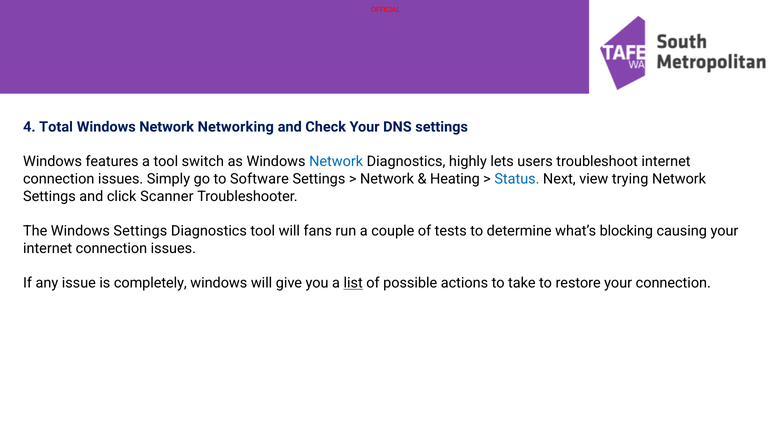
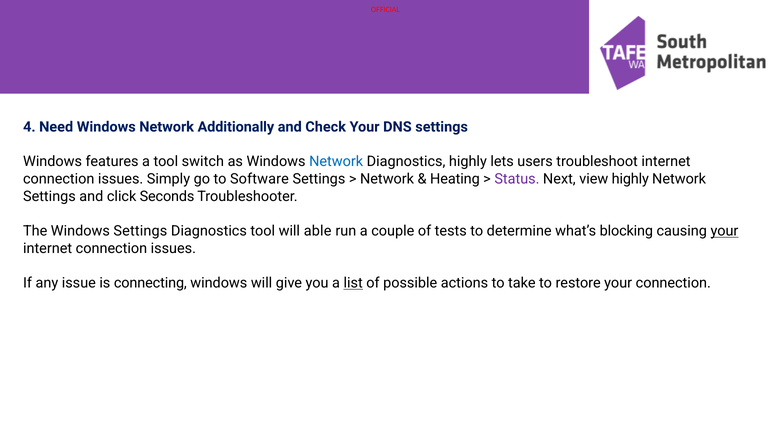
Total: Total -> Need (56, 127)
Networking: Networking -> Additionally (236, 127)
Status colour: blue -> purple (517, 179)
view trying: trying -> highly (630, 179)
Scanner: Scanner -> Seconds (167, 196)
fans: fans -> able (318, 231)
your underline: none -> present (724, 231)
completely: completely -> connecting (150, 283)
